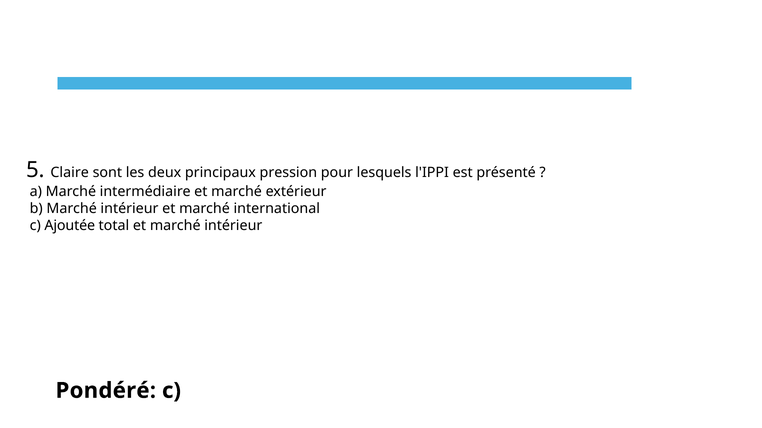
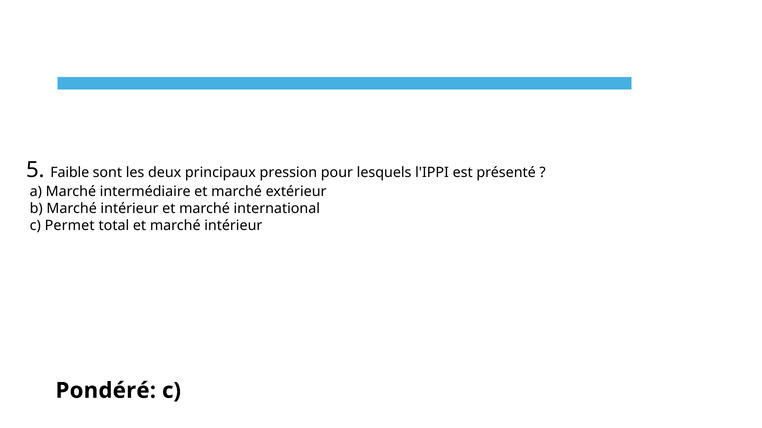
Claire: Claire -> Faible (70, 173)
Ajoutée: Ajoutée -> Permet (70, 226)
